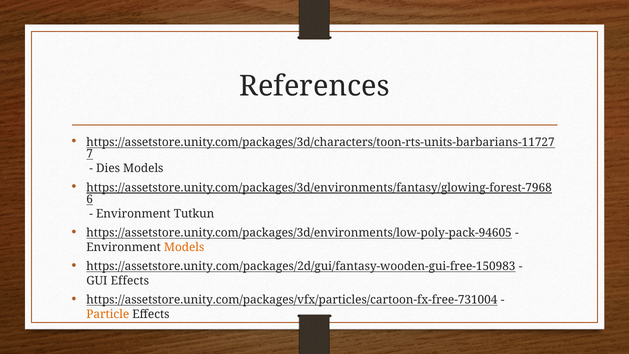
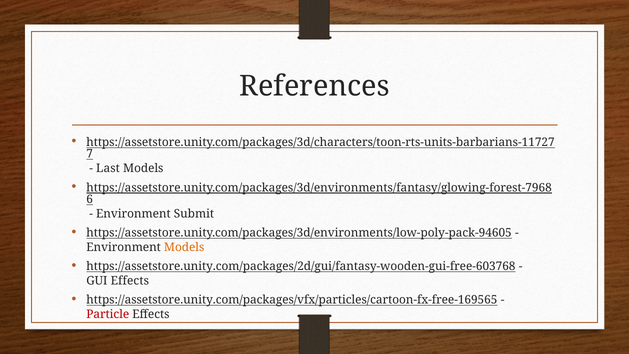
Dies: Dies -> Last (108, 168)
Tutkun: Tutkun -> Submit (194, 214)
https://assetstore.unity.com/packages/2d/gui/fantasy-wooden-gui-free-150983: https://assetstore.unity.com/packages/2d/gui/fantasy-wooden-gui-free-150983 -> https://assetstore.unity.com/packages/2d/gui/fantasy-wooden-gui-free-603768 (301, 266)
https://assetstore.unity.com/packages/vfx/particles/cartoon-fx-free-731004: https://assetstore.unity.com/packages/vfx/particles/cartoon-fx-free-731004 -> https://assetstore.unity.com/packages/vfx/particles/cartoon-fx-free-169565 (292, 300)
Particle colour: orange -> red (108, 314)
